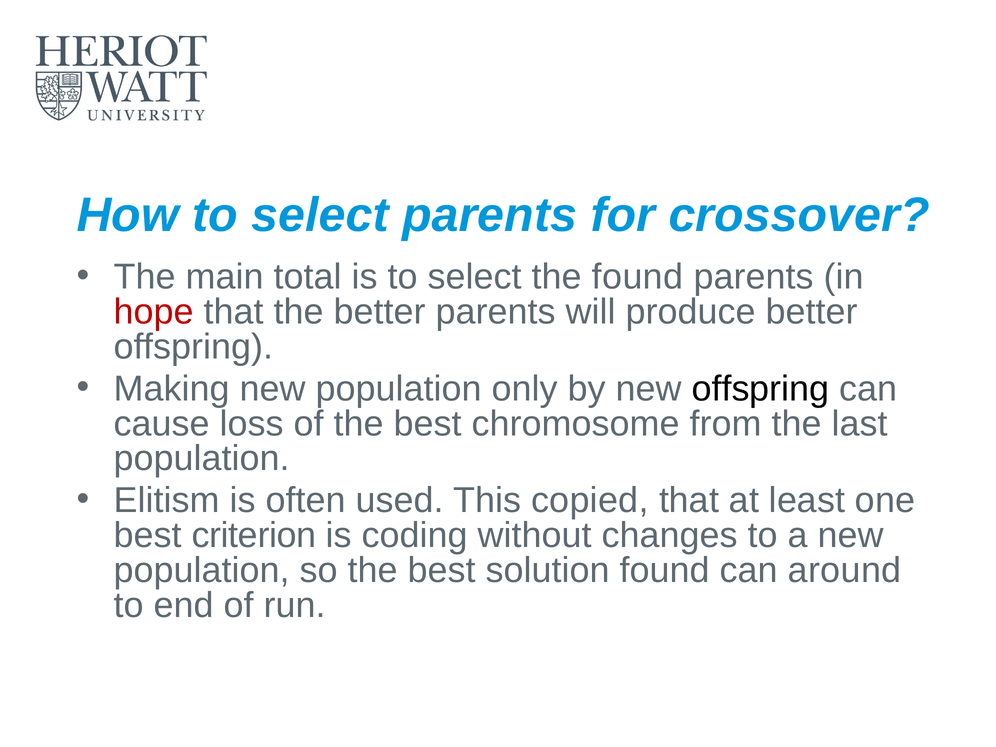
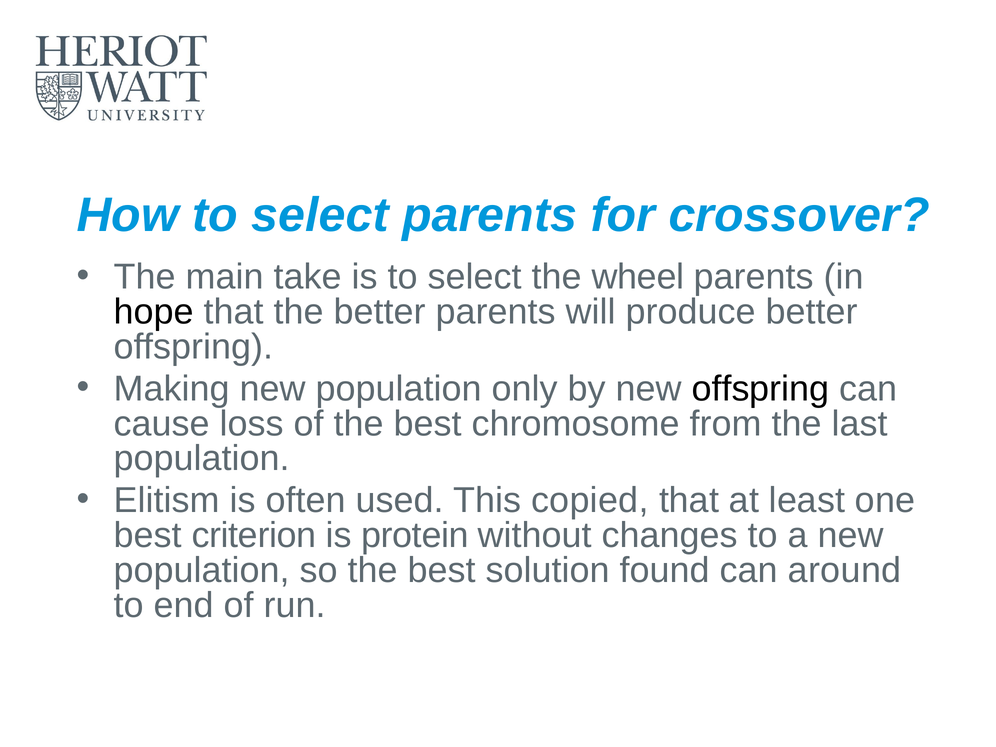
total: total -> take (308, 277)
the found: found -> wheel (638, 277)
hope colour: red -> black (154, 312)
coding: coding -> protein (415, 535)
